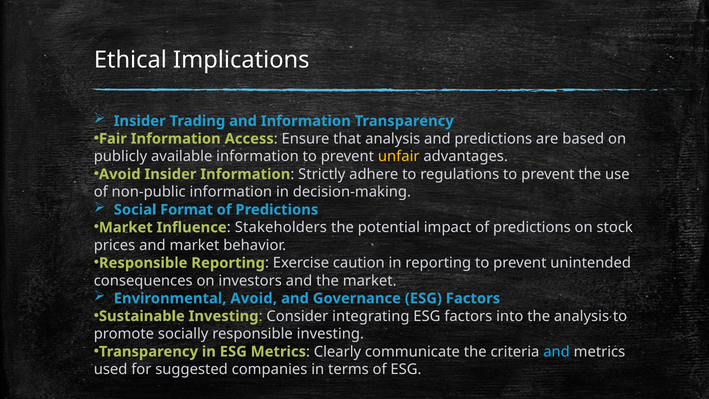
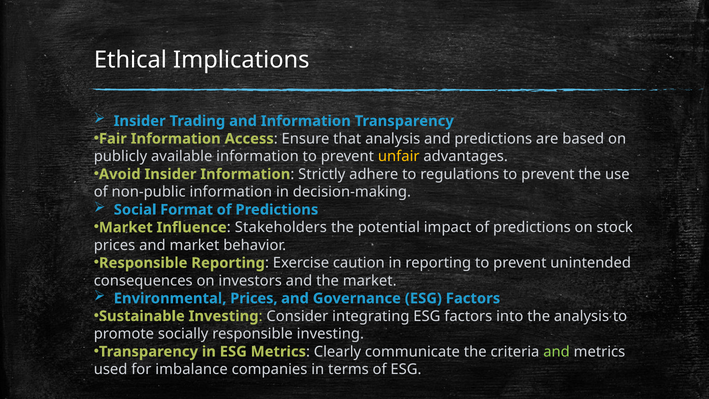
Environmental Avoid: Avoid -> Prices (254, 298)
and colour: light blue -> light green (557, 352)
suggested: suggested -> imbalance (192, 369)
